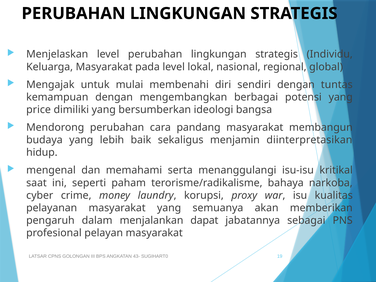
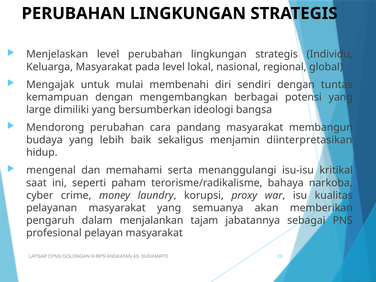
price: price -> large (39, 110)
dapat: dapat -> tajam (204, 220)
